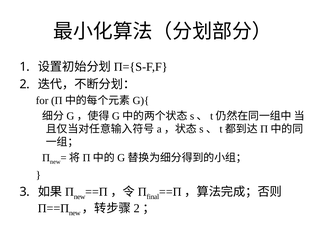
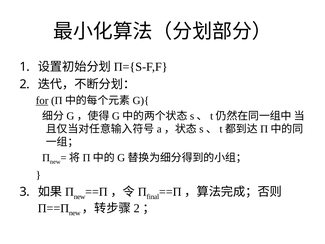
for underline: none -> present (42, 100)
